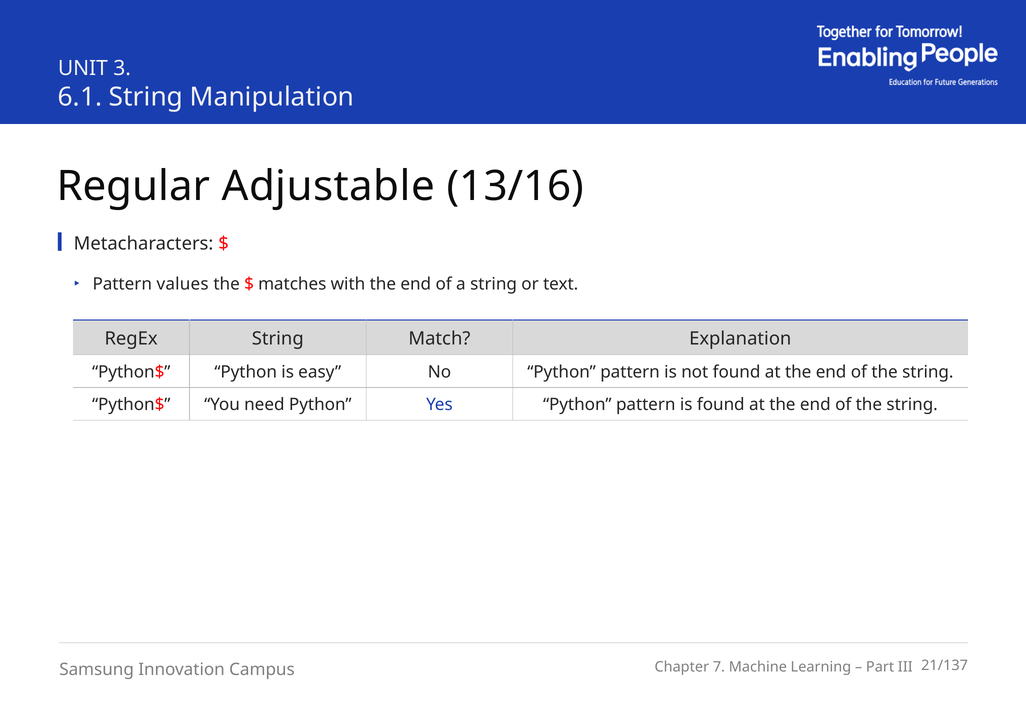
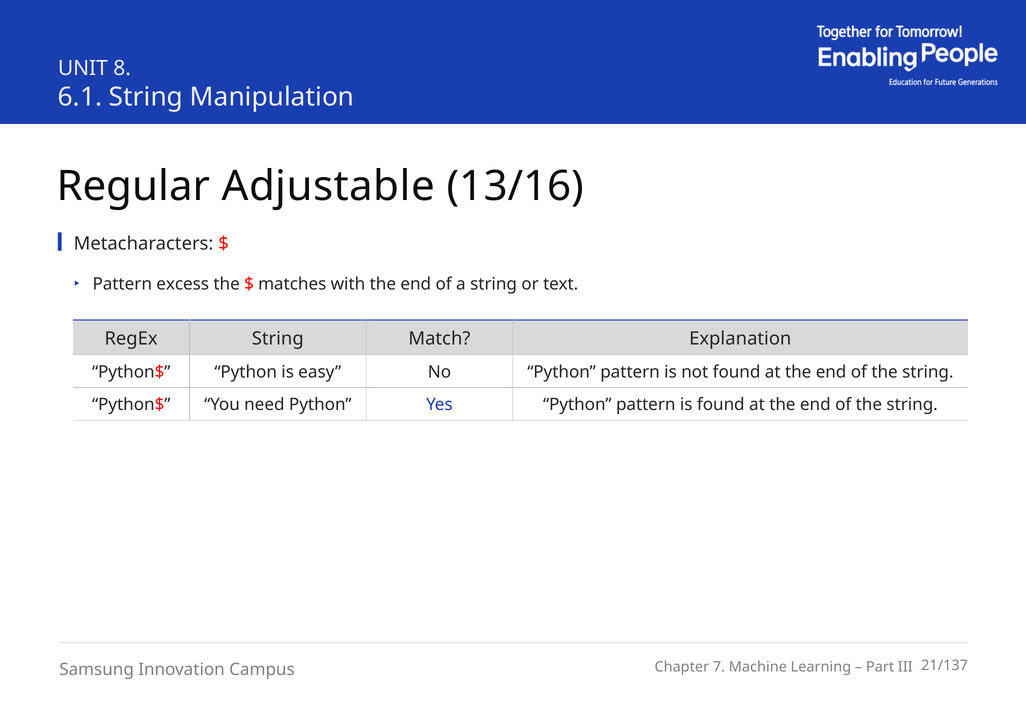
3: 3 -> 8 (122, 68)
values: values -> excess (183, 285)
